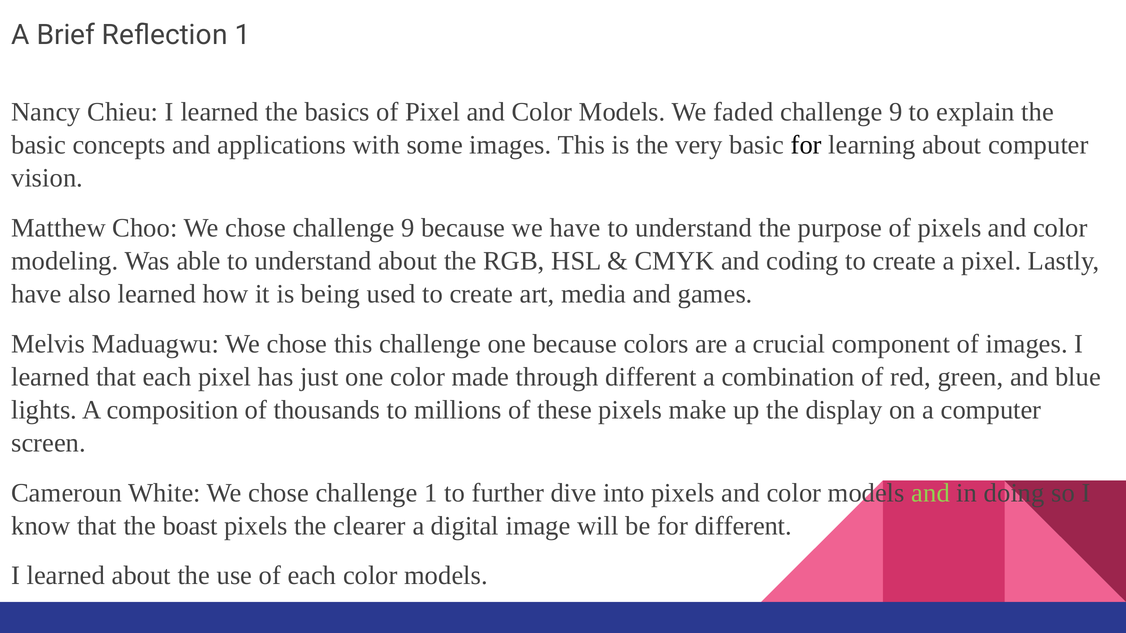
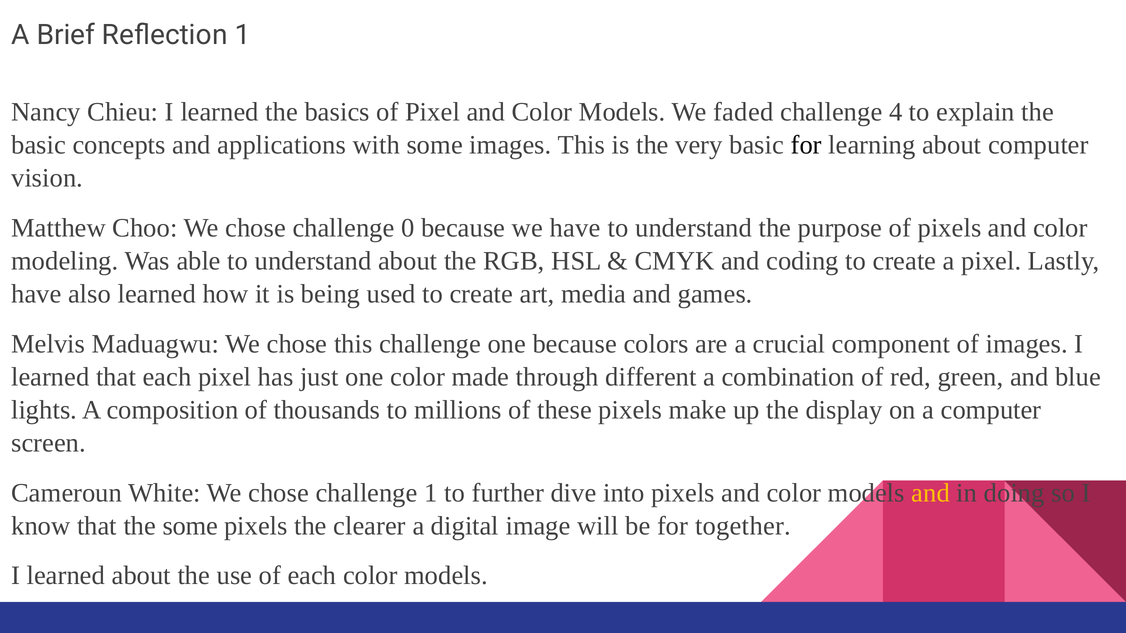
9: 9 -> 4 (896, 112)
chose challenge 9: 9 -> 0 (408, 228)
and colour: light green -> yellow (931, 493)
the boast: boast -> some (190, 526)
for different: different -> together (743, 526)
